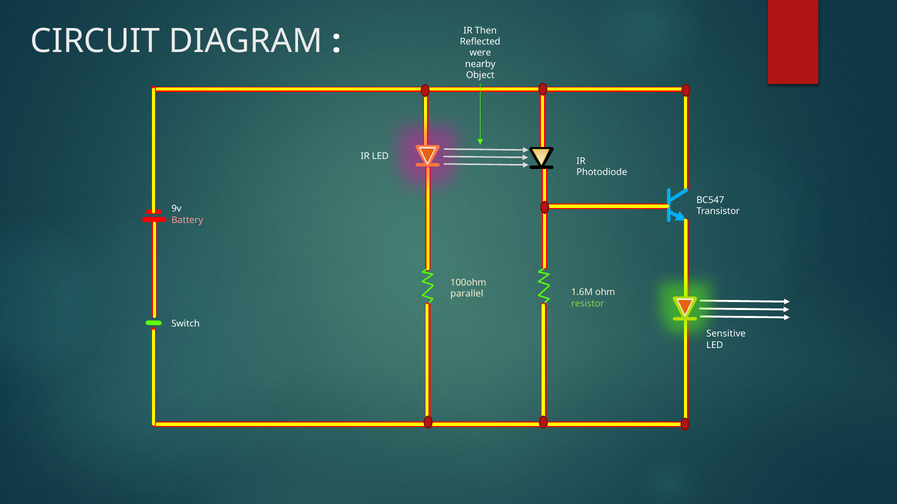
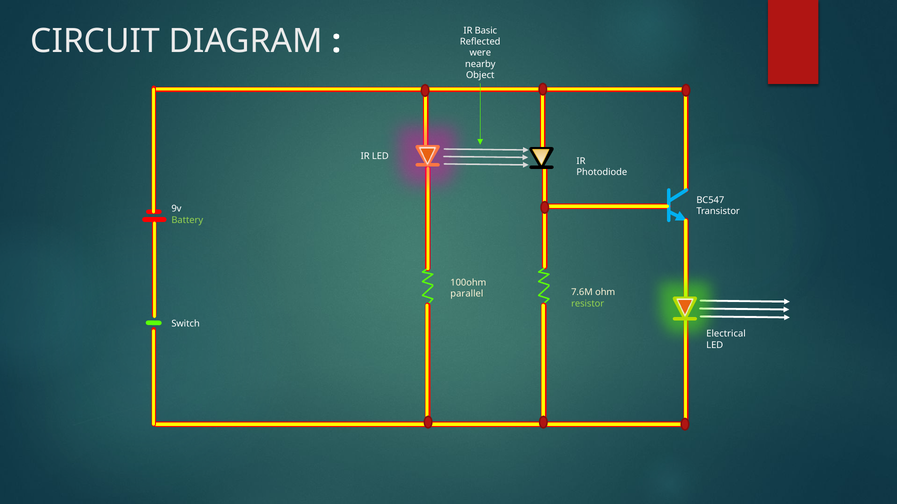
Then: Then -> Basic (486, 30)
Battery colour: pink -> light green (187, 220)
1.6M: 1.6M -> 7.6M (582, 293)
Sensitive: Sensitive -> Electrical (726, 334)
